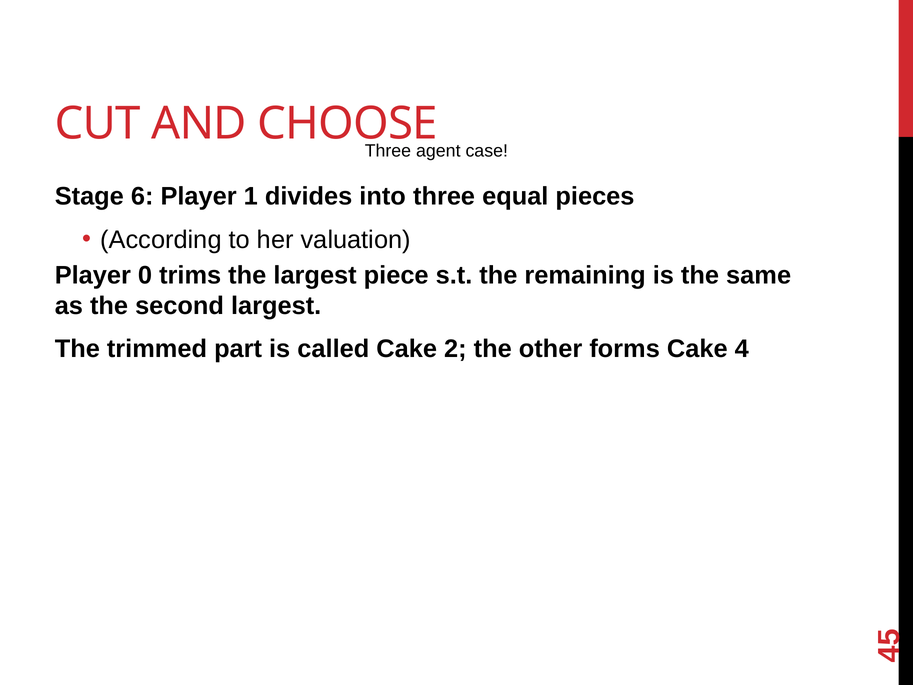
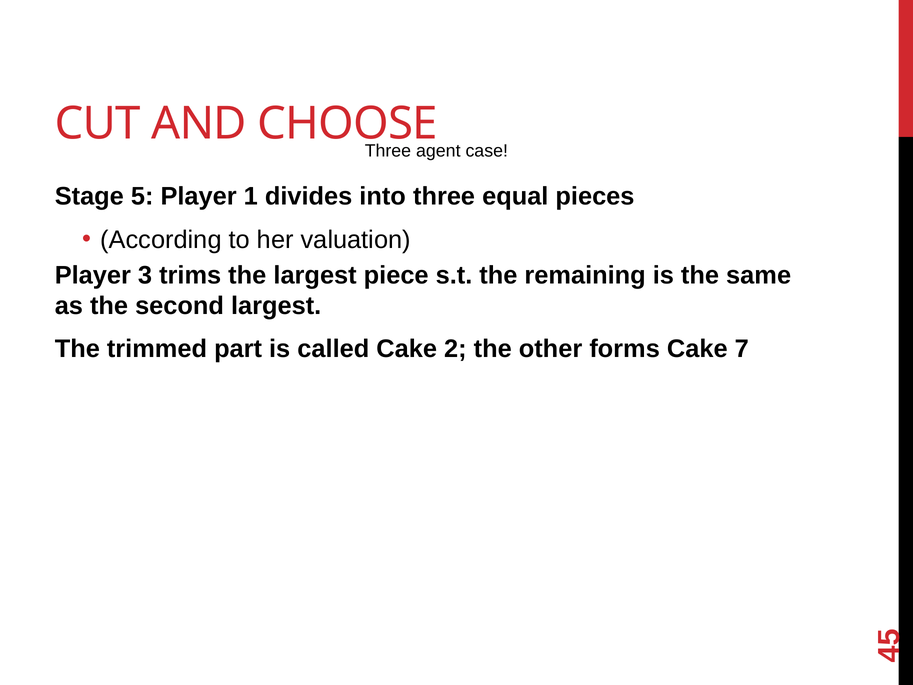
Stage 6: 6 -> 5 (142, 197)
0: 0 -> 3 (145, 275)
Cake 4: 4 -> 7 (742, 349)
